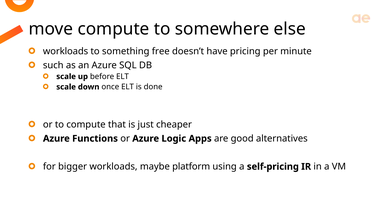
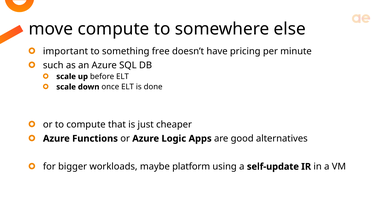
workloads: workloads -> important (66, 51)
self-pricing: self-pricing -> self-update (273, 167)
